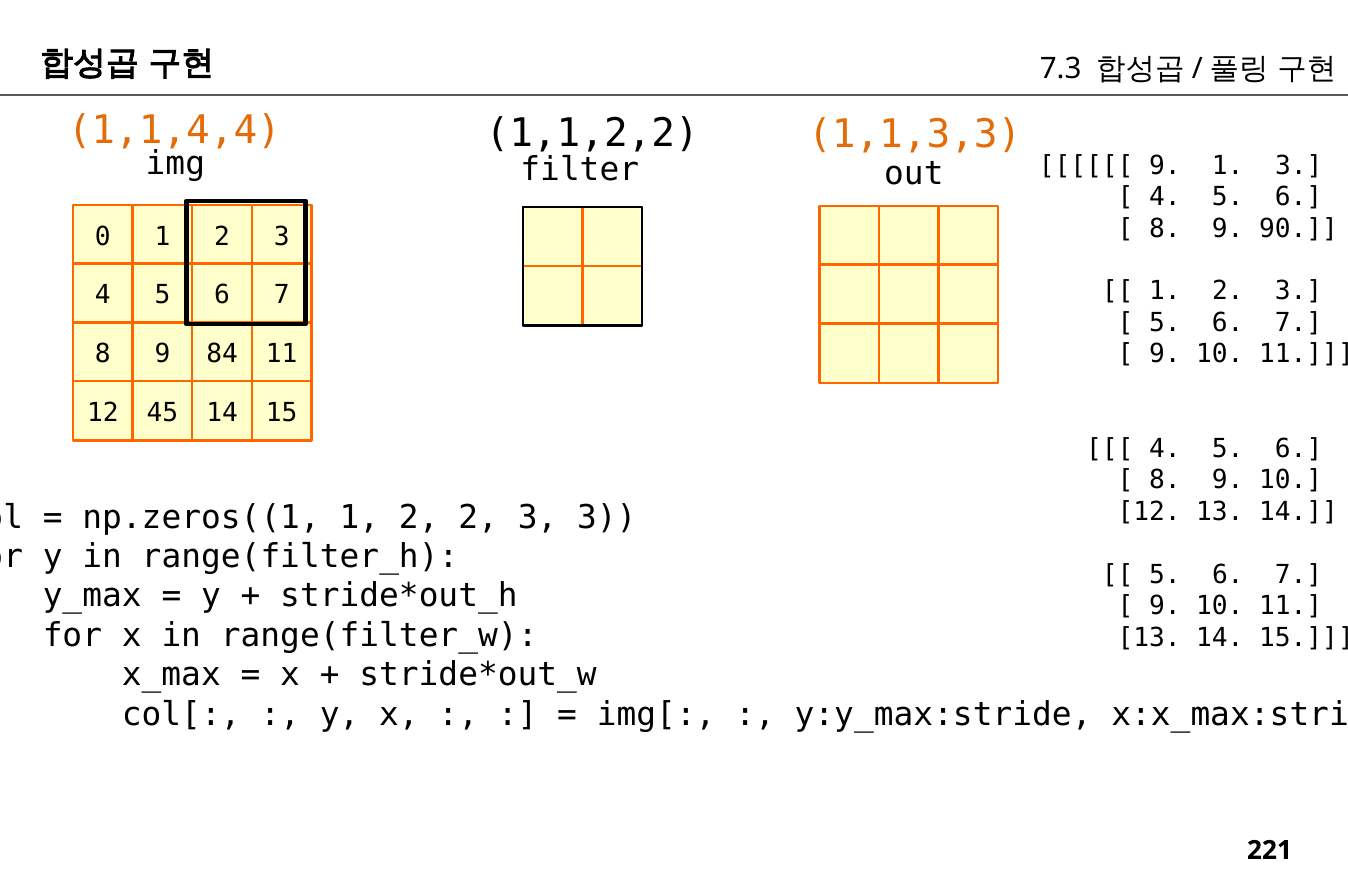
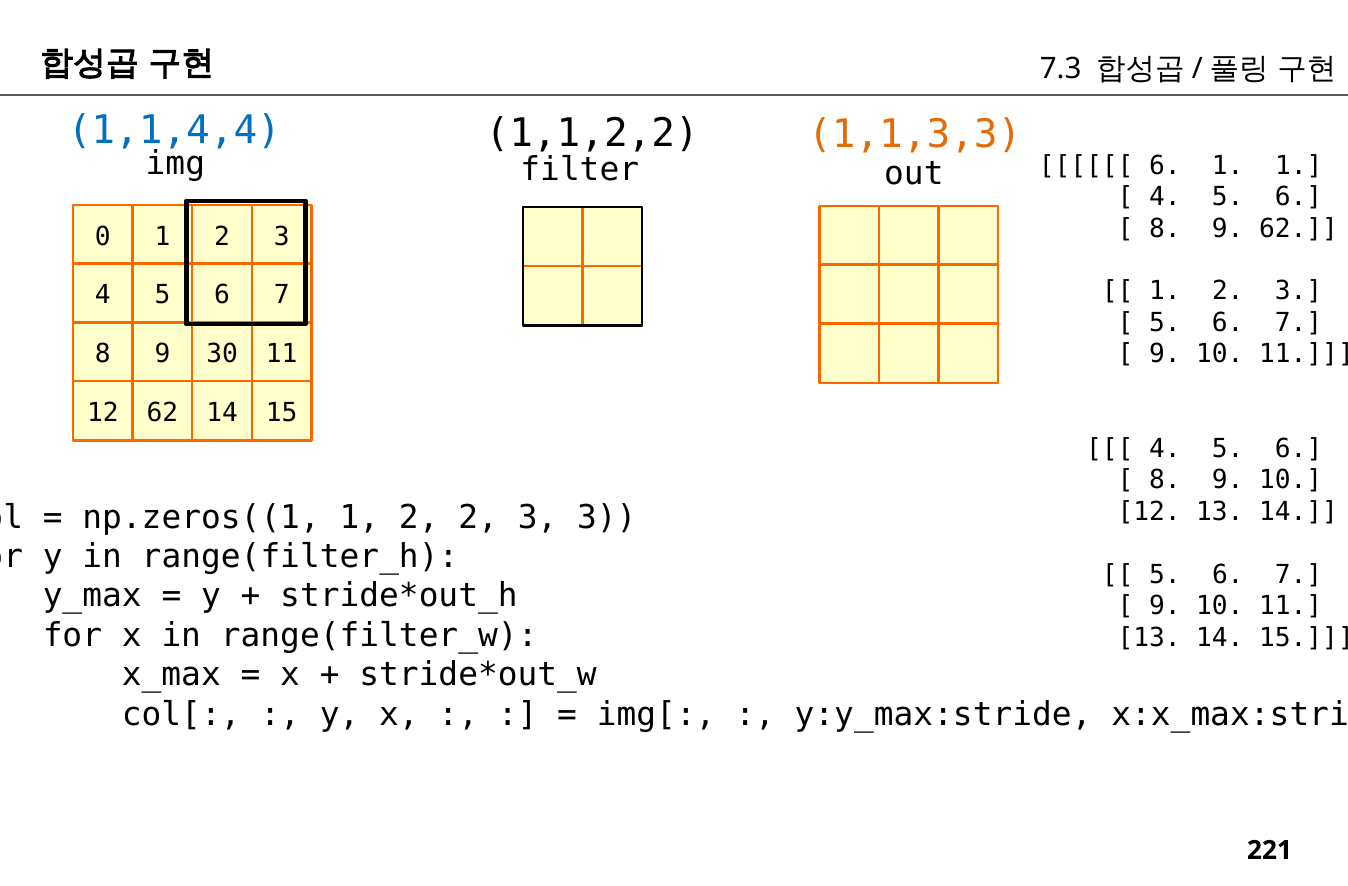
1,1,4,4 colour: orange -> blue (174, 130)
9: 9 -> 6 (1165, 165)
1 3: 3 -> 1 (1299, 165)
9 90: 90 -> 62 (1299, 228)
84: 84 -> 30 (222, 354)
12 45: 45 -> 62 (162, 412)
